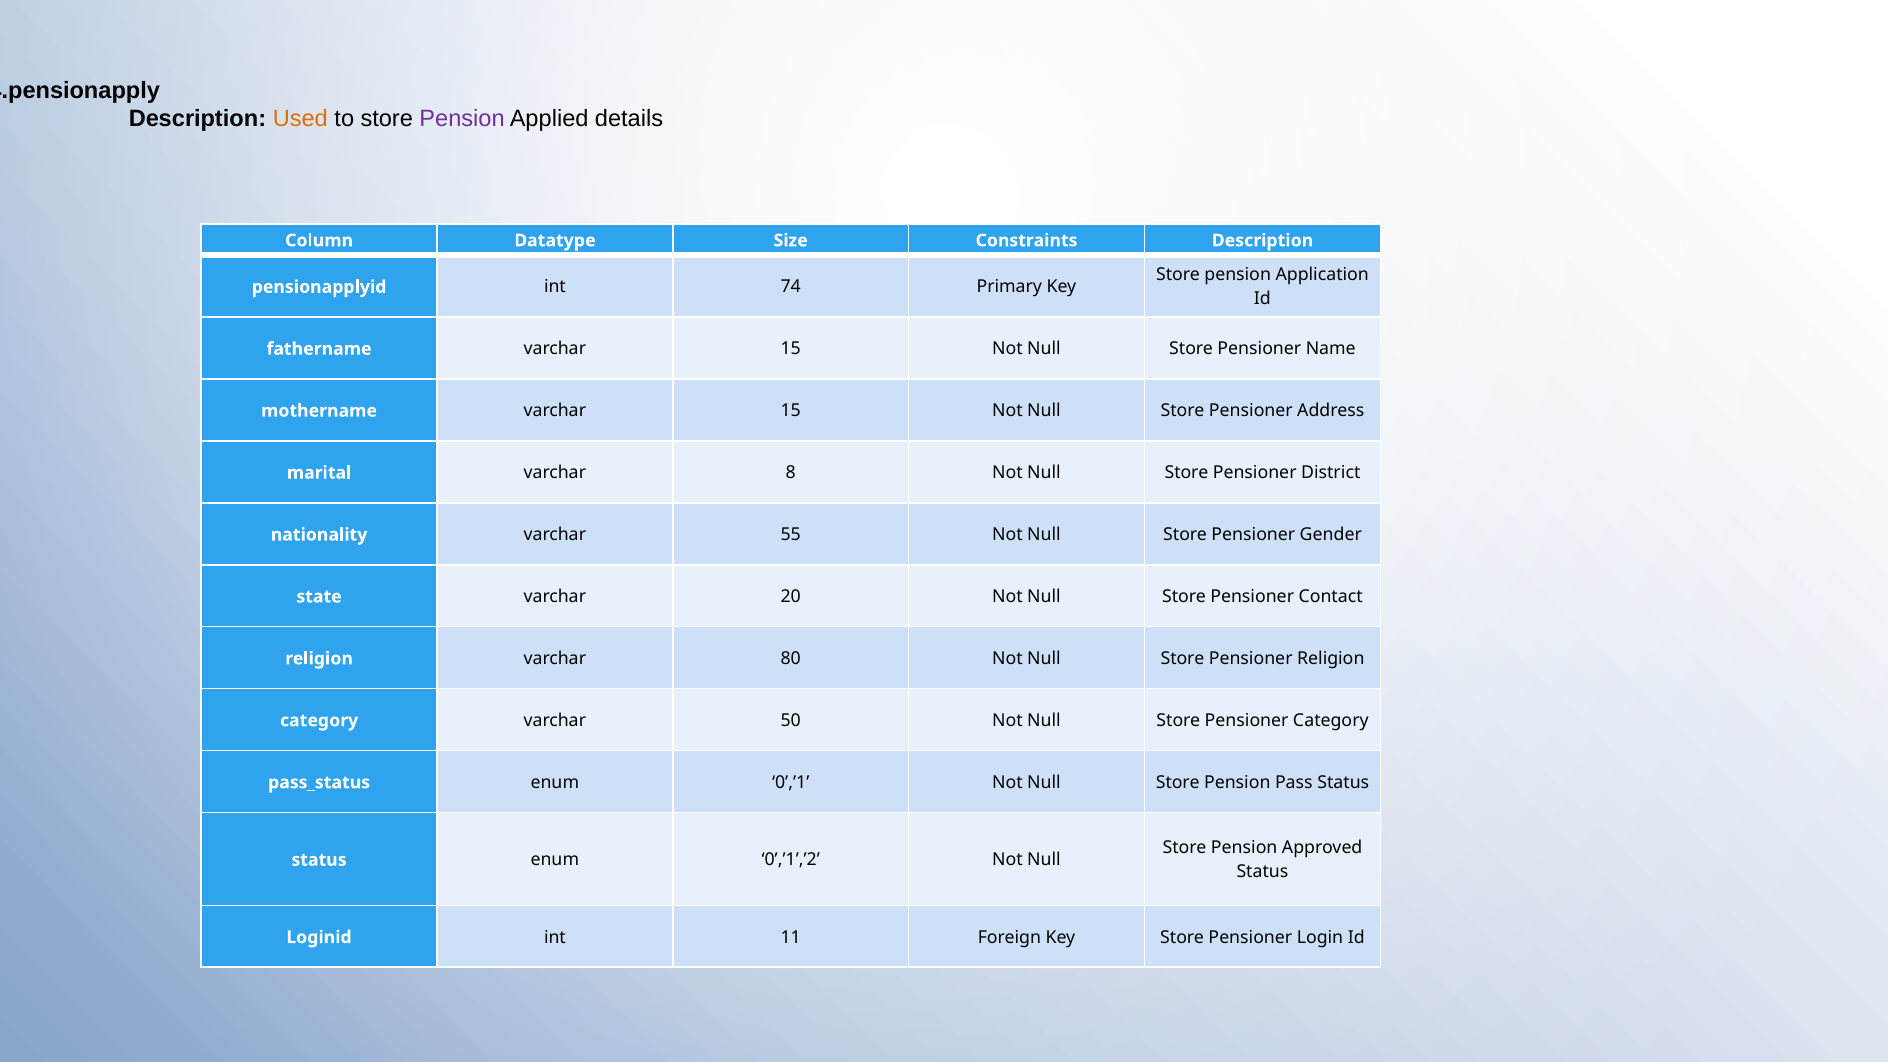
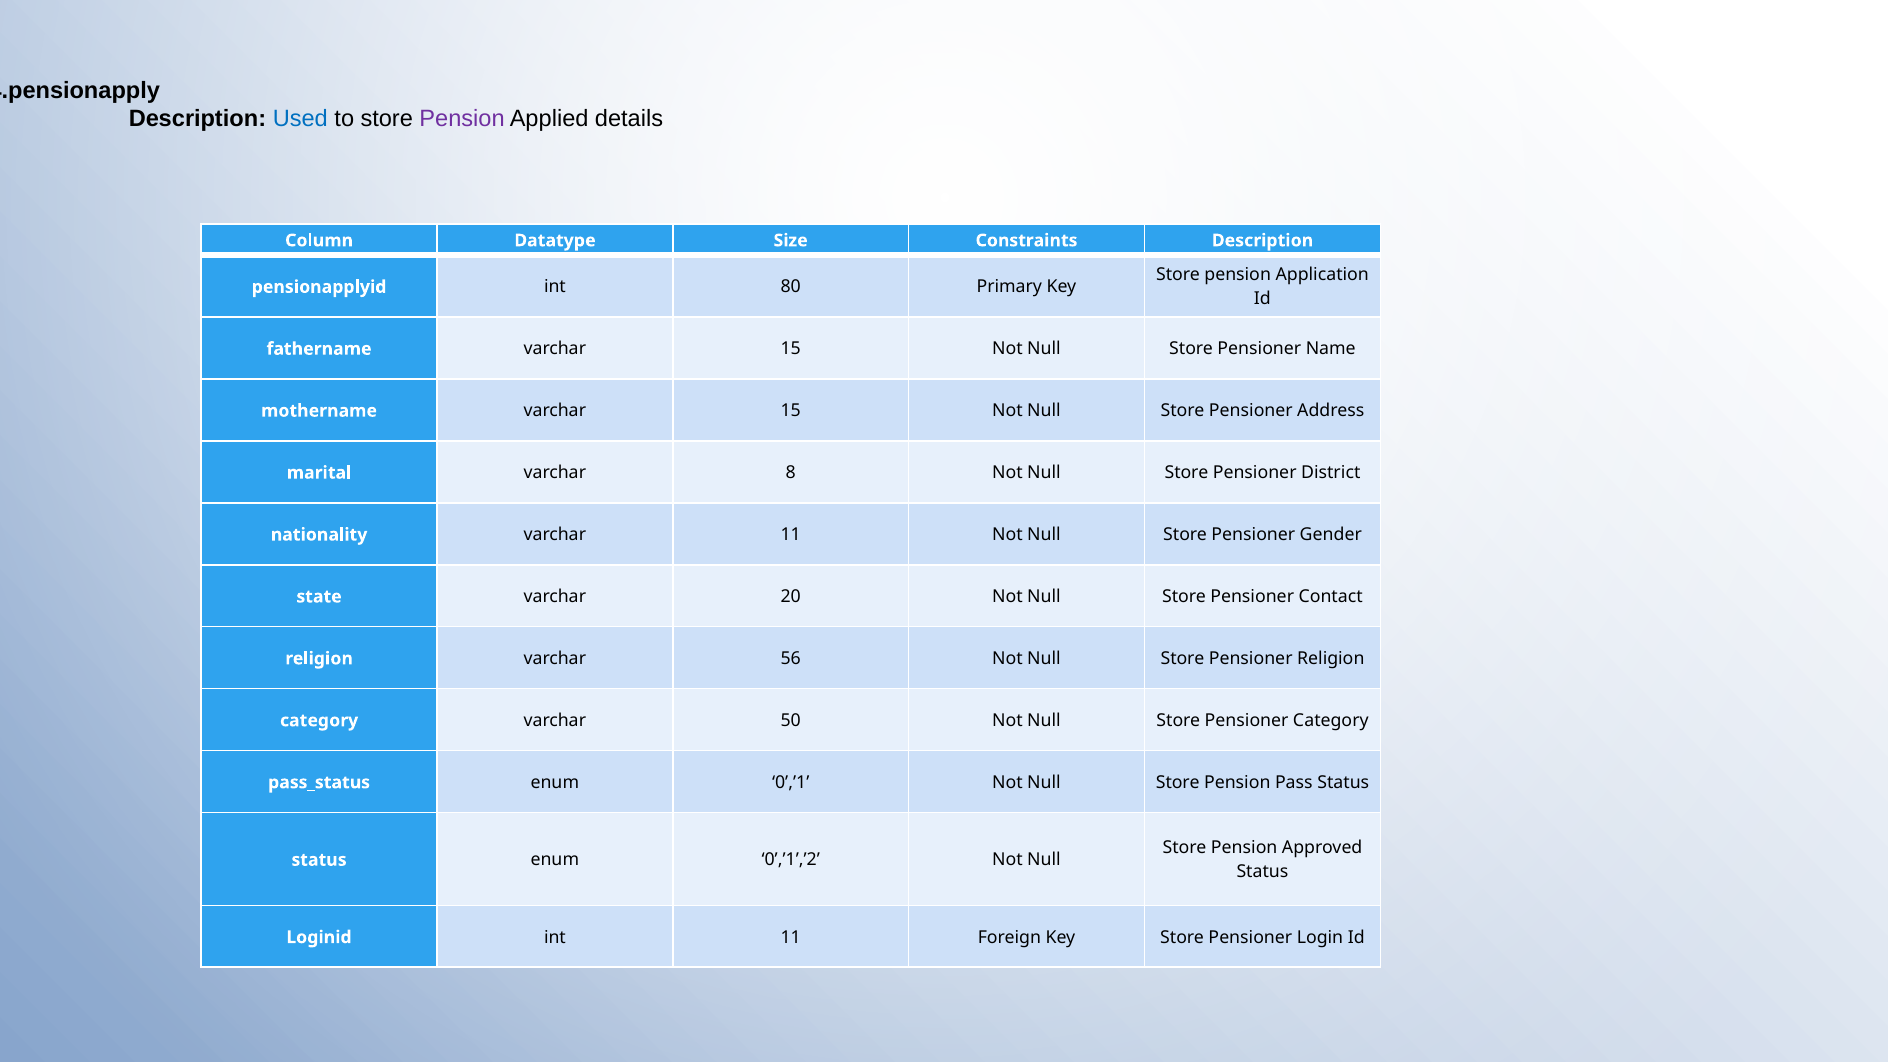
Used colour: orange -> blue (300, 119)
74: 74 -> 80 (791, 287)
varchar 55: 55 -> 11 (791, 535)
80: 80 -> 56 (791, 659)
